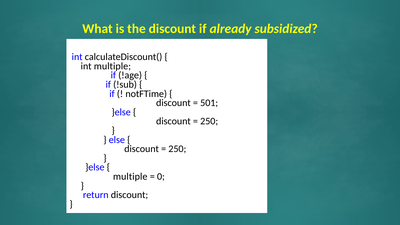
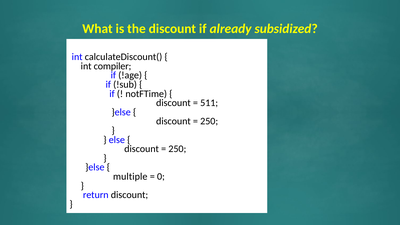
int multiple: multiple -> compiler (113, 66)
501: 501 -> 511 (209, 103)
